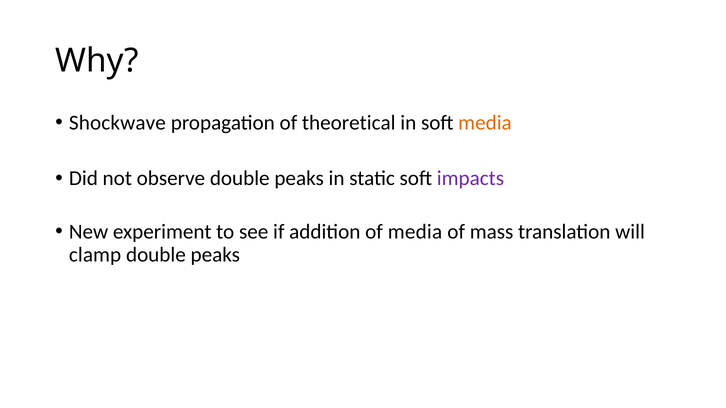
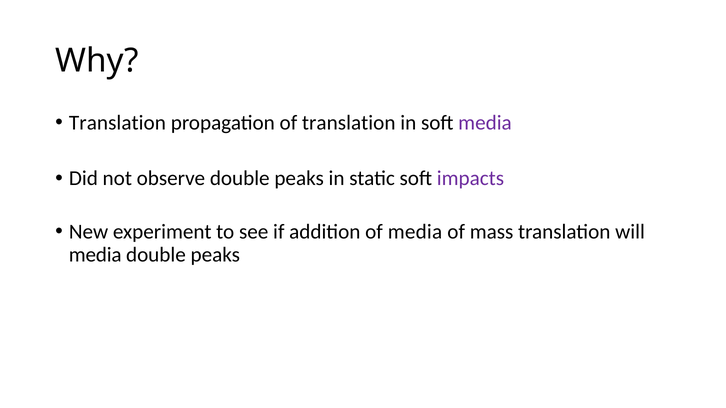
Shockwave: Shockwave -> Translation (117, 123)
of theoretical: theoretical -> translation (349, 123)
media colour: orange -> purple (485, 123)
clamp: clamp -> media (95, 255)
